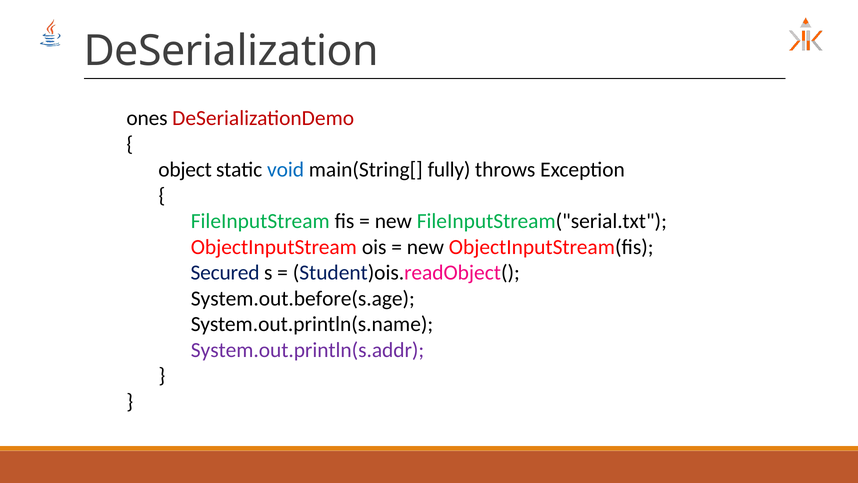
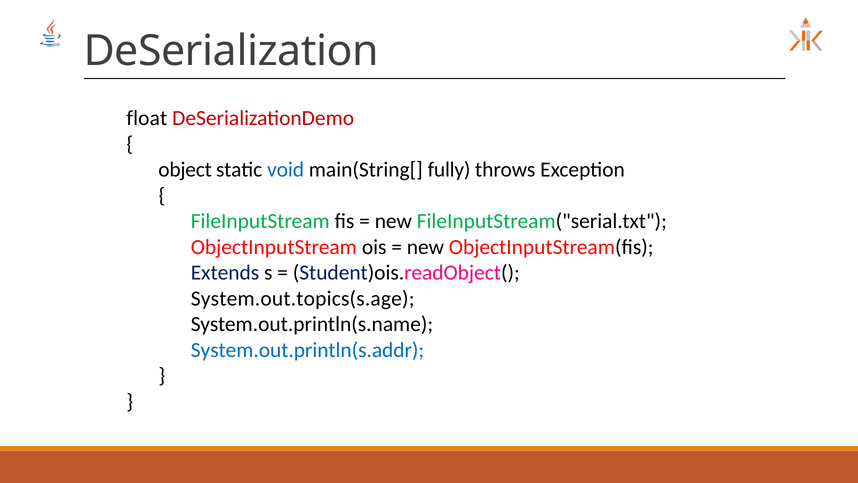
ones: ones -> float (147, 118)
Secured: Secured -> Extends (225, 273)
System.out.before(s.age: System.out.before(s.age -> System.out.topics(s.age (303, 298)
System.out.println(s.addr colour: purple -> blue (307, 350)
